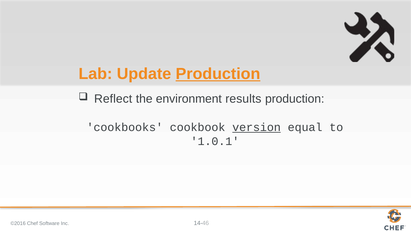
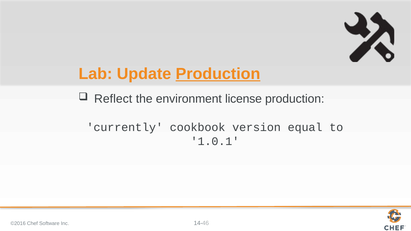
results: results -> license (243, 99)
cookbooks: cookbooks -> currently (125, 127)
version underline: present -> none (257, 127)
